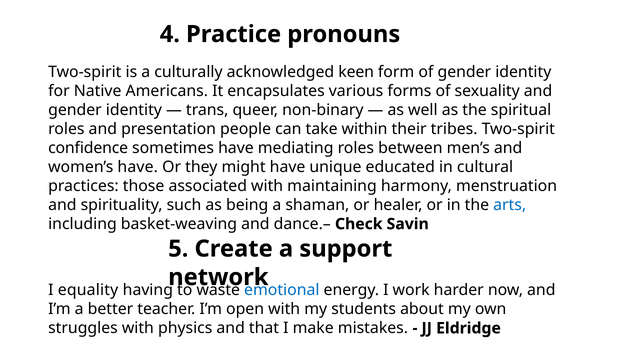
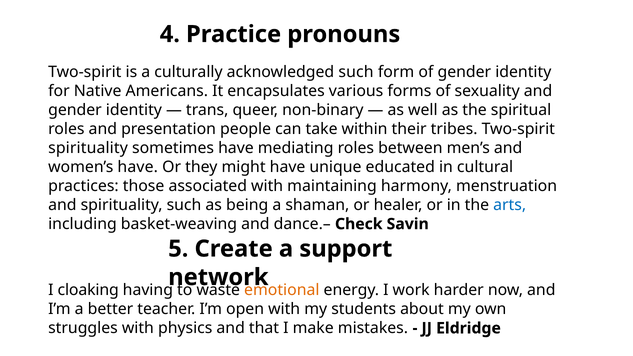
acknowledged keen: keen -> such (356, 72)
confidence: confidence -> spirituality (88, 148)
equality: equality -> cloaking (88, 290)
emotional colour: blue -> orange (282, 290)
